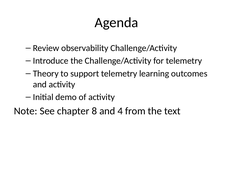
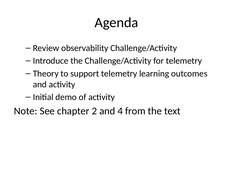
8: 8 -> 2 (94, 111)
